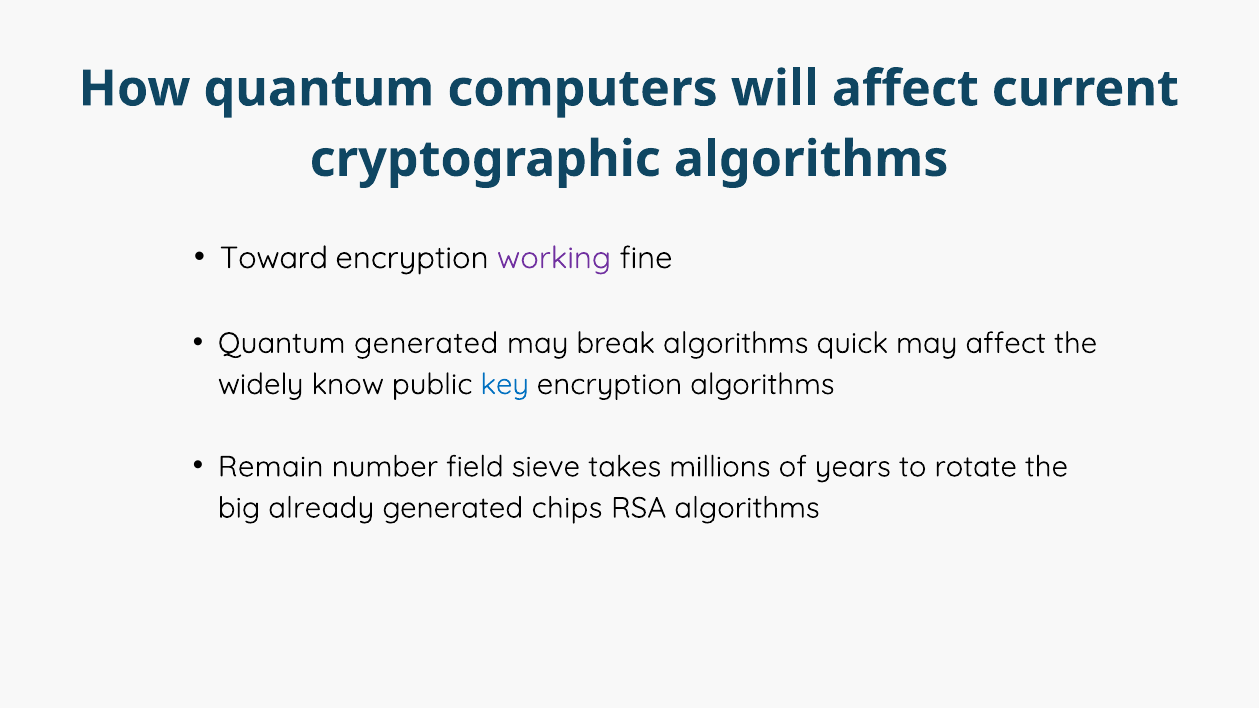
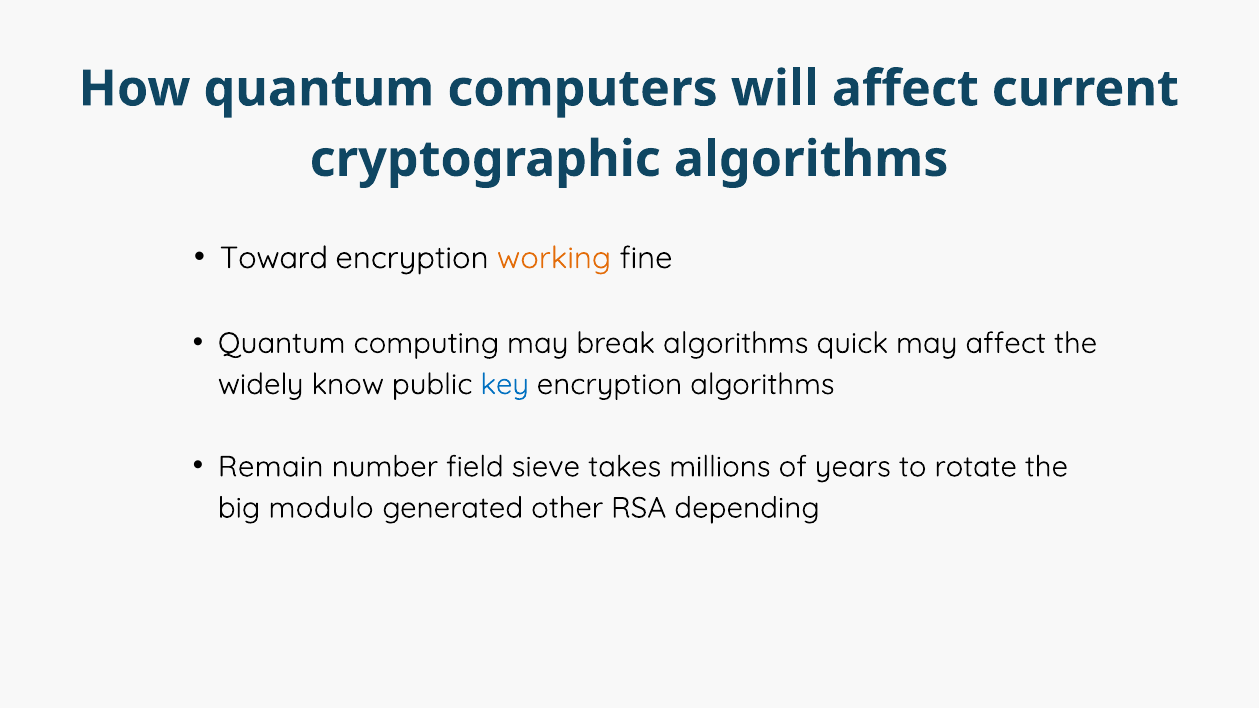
working colour: purple -> orange (554, 258)
Quantum generated: generated -> computing (426, 343)
already: already -> modulo (321, 508)
chips: chips -> other (567, 508)
RSA algorithms: algorithms -> depending (747, 508)
